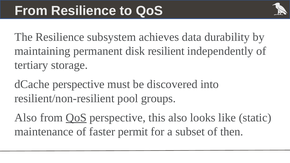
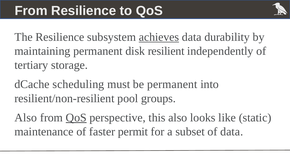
achieves underline: none -> present (159, 37)
dCache perspective: perspective -> scheduling (78, 84)
be discovered: discovered -> permanent (172, 84)
of then: then -> data (232, 132)
